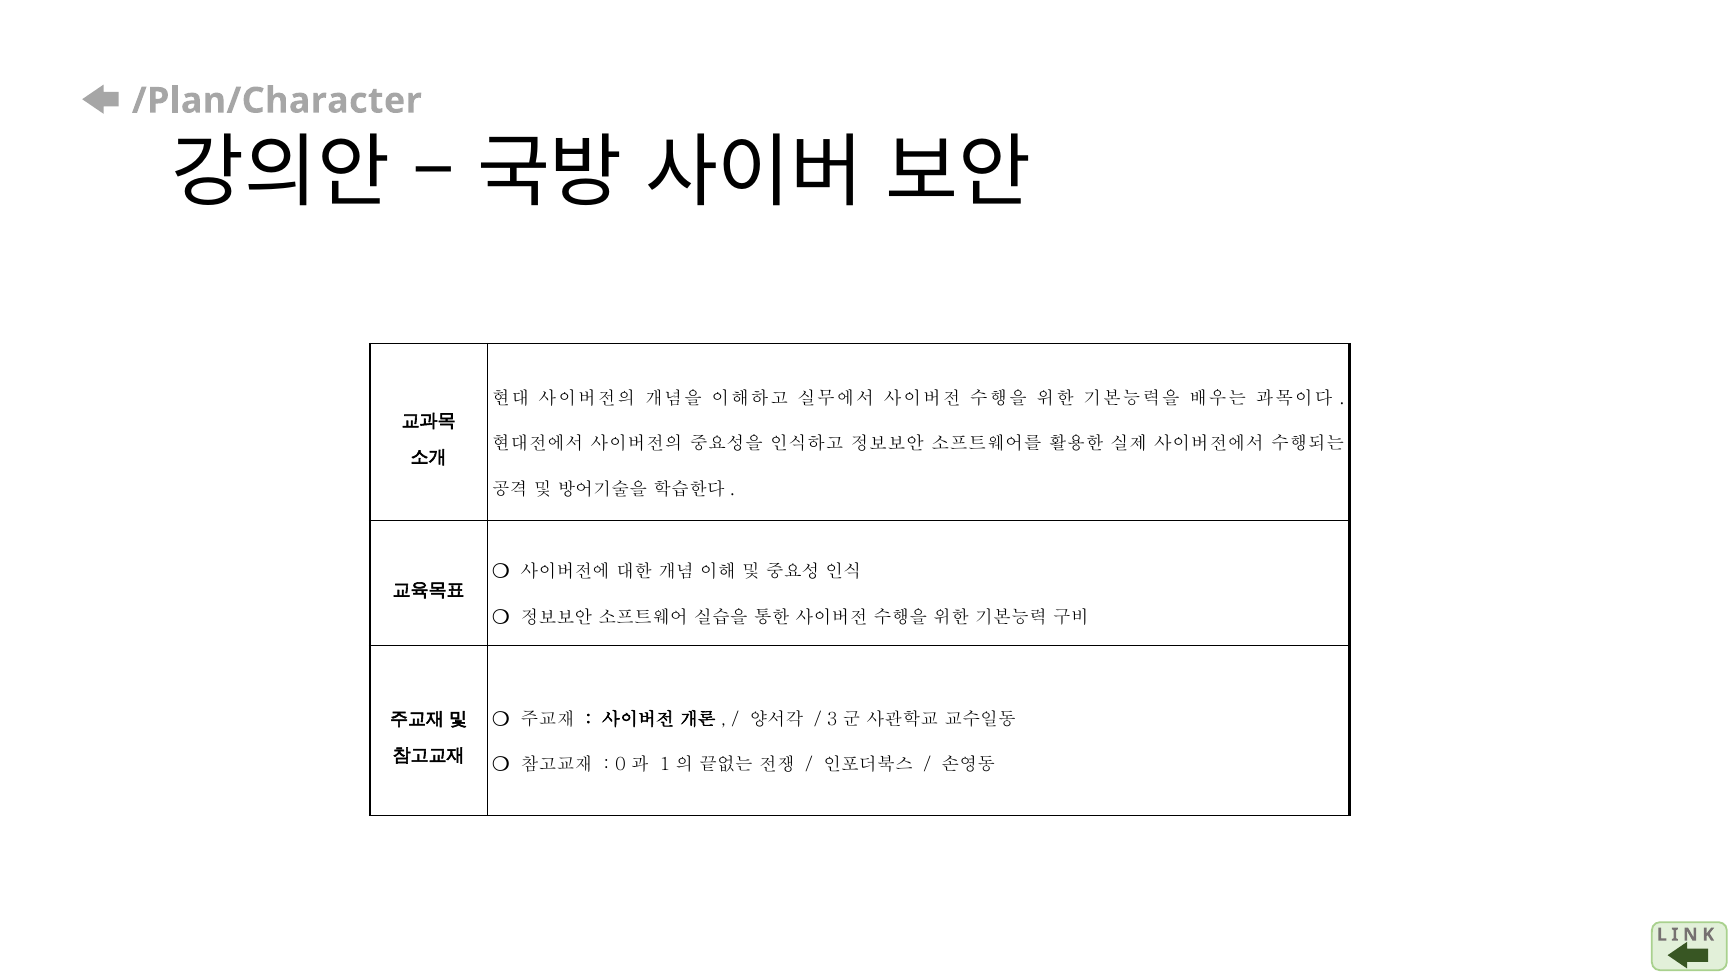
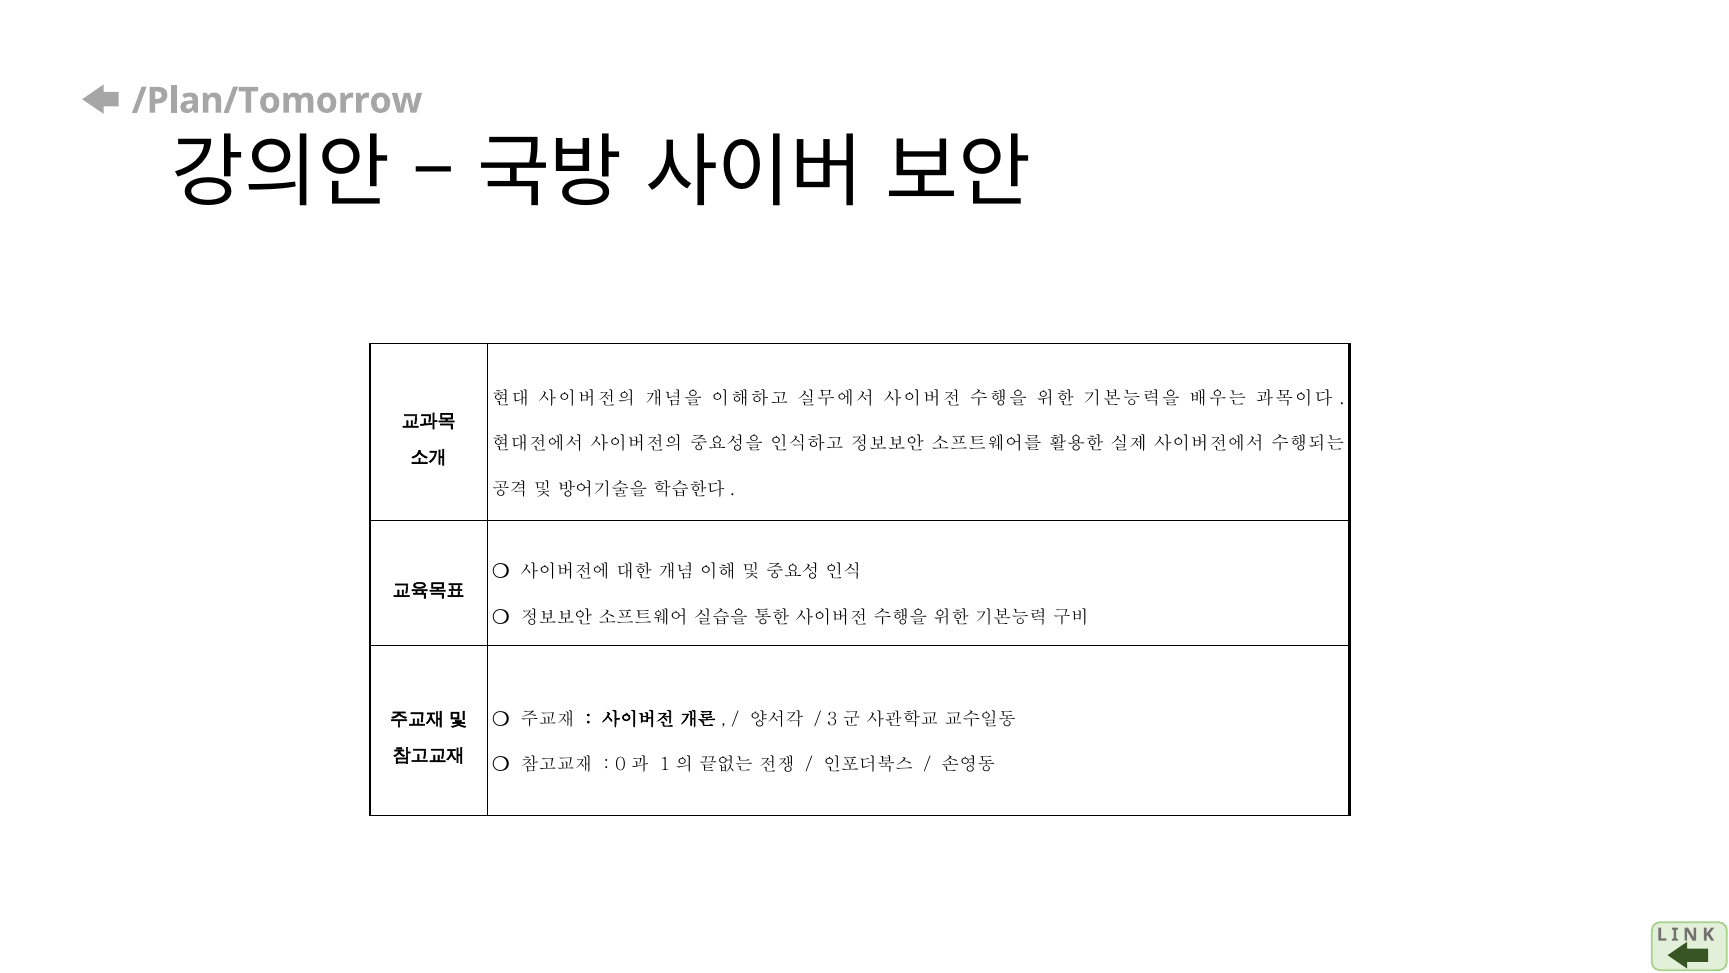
/Plan/Character: /Plan/Character -> /Plan/Tomorrow (277, 101)
